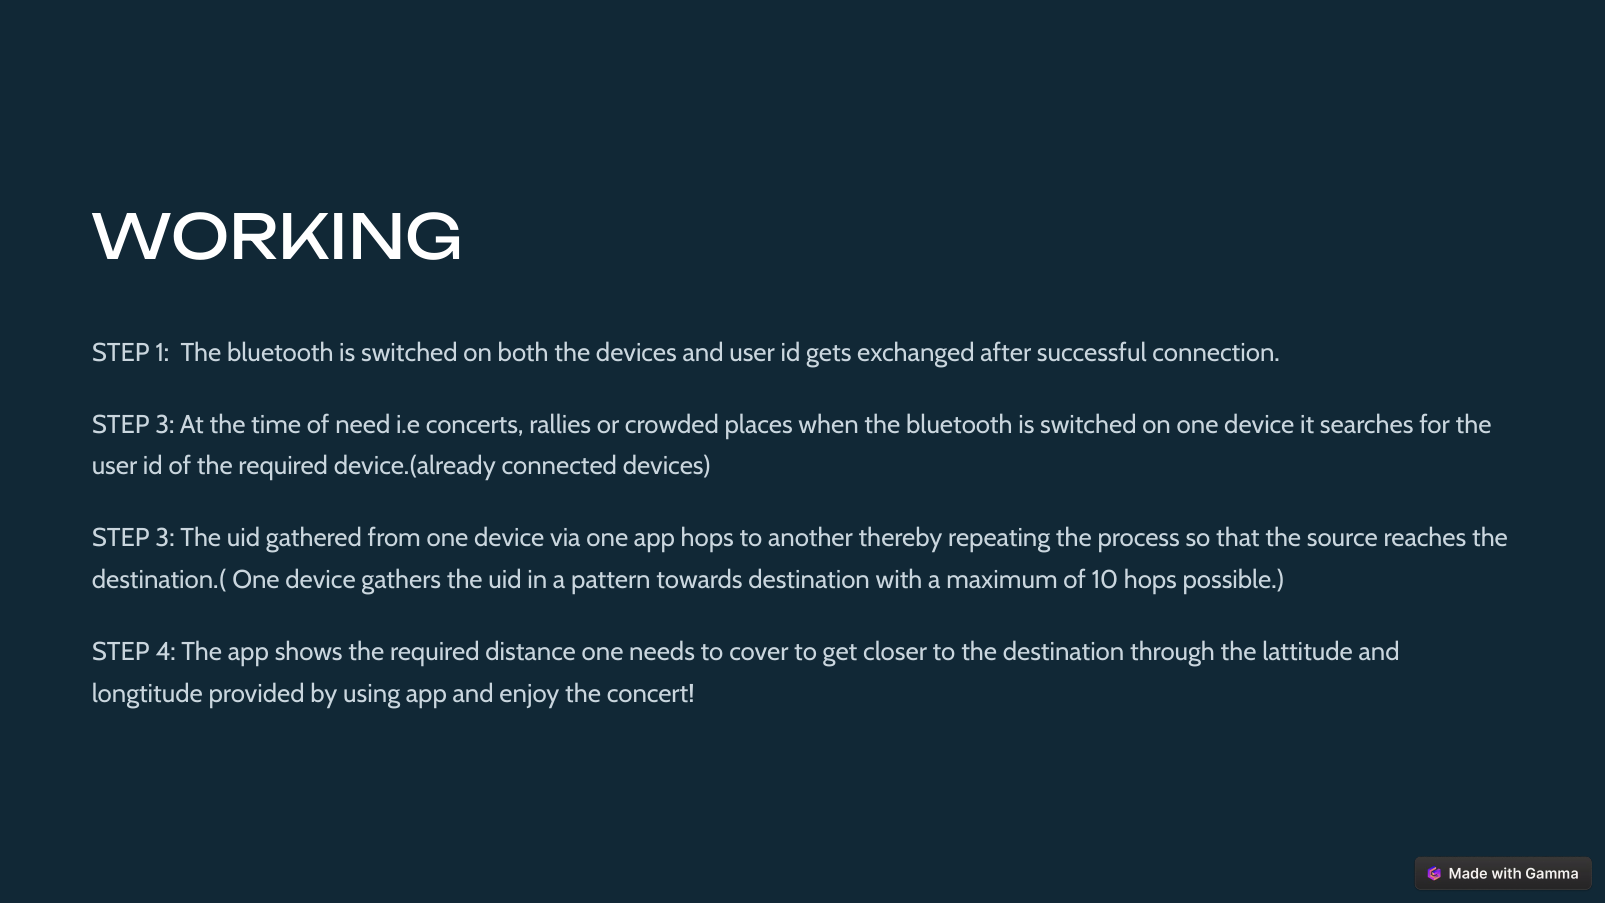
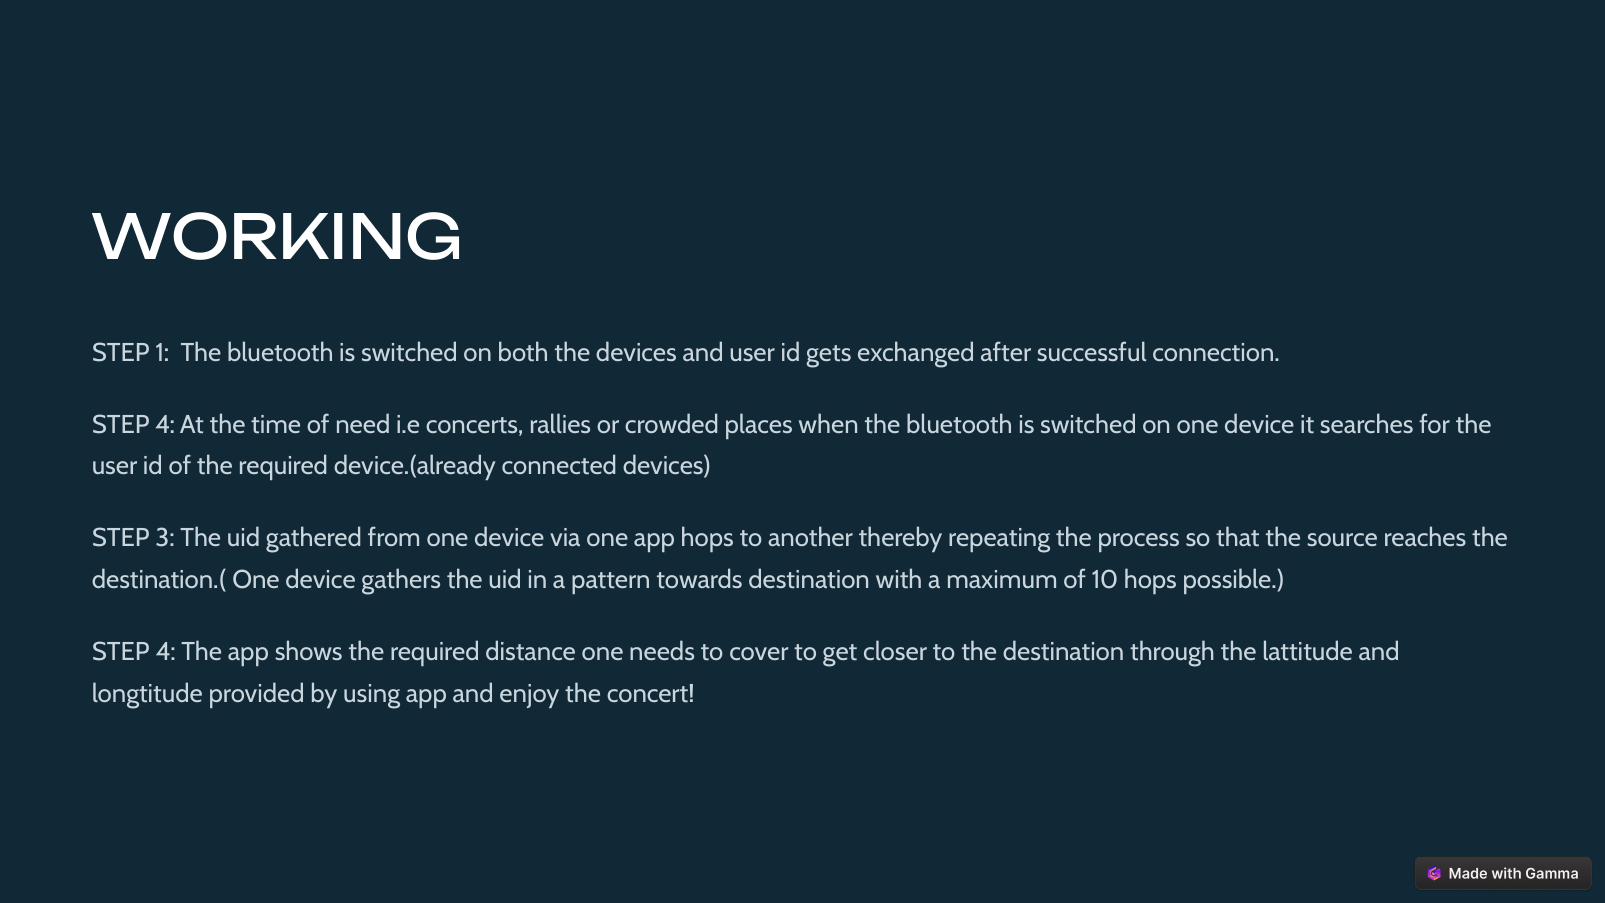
3: 3 -> 4 (165, 425)
